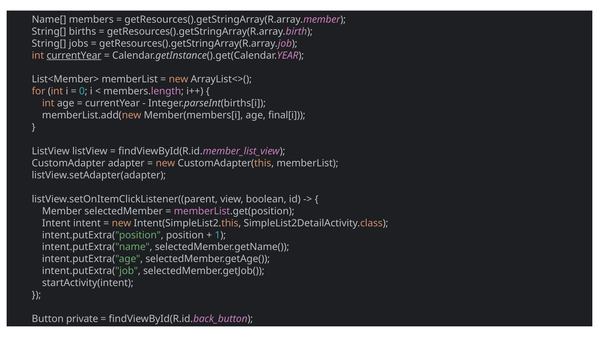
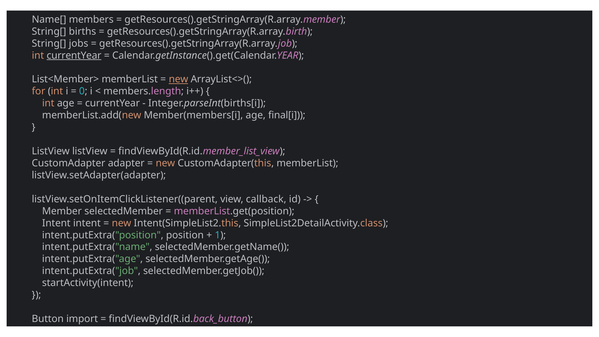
new underline: none -> present (179, 79)
boolean: boolean -> callback (266, 199)
private: private -> import (82, 319)
